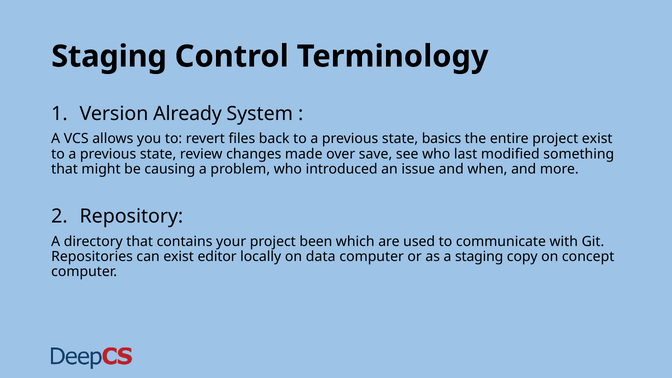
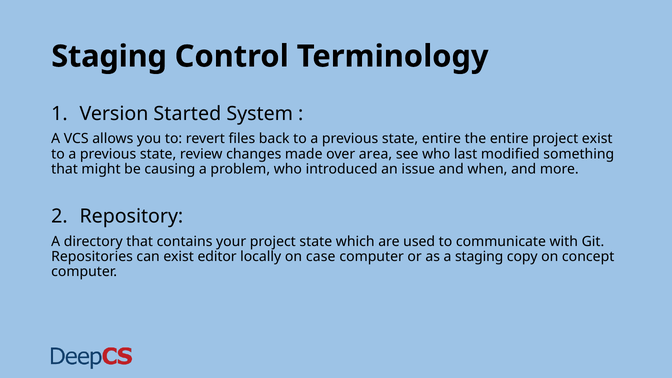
Already: Already -> Started (187, 114)
state basics: basics -> entire (441, 139)
save: save -> area (376, 154)
project been: been -> state (316, 241)
data: data -> case (321, 257)
